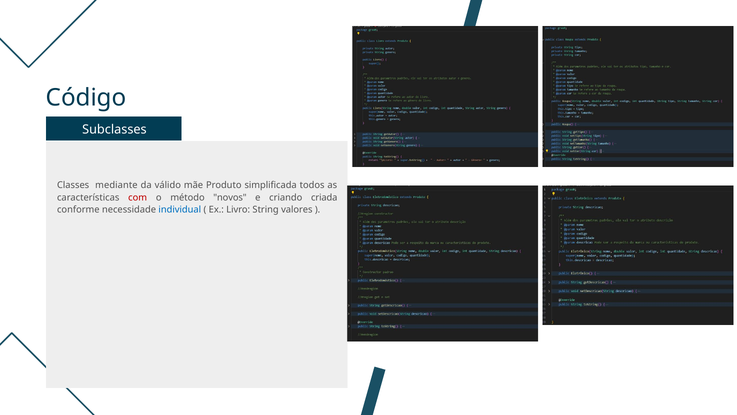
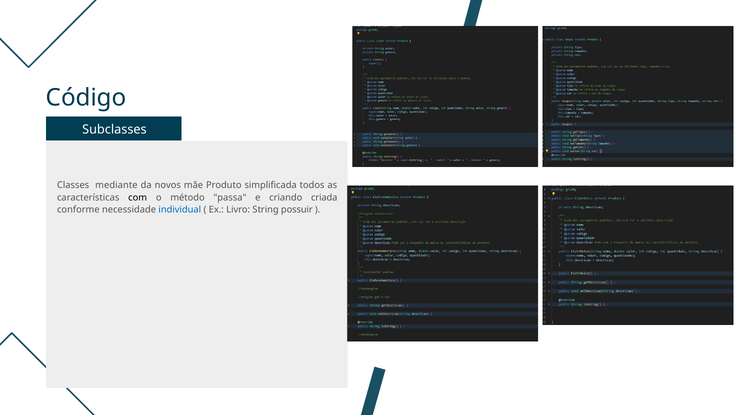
válido: válido -> novos (168, 185)
com colour: red -> black (138, 197)
novos: novos -> passa (230, 197)
valores: valores -> possuir (297, 209)
